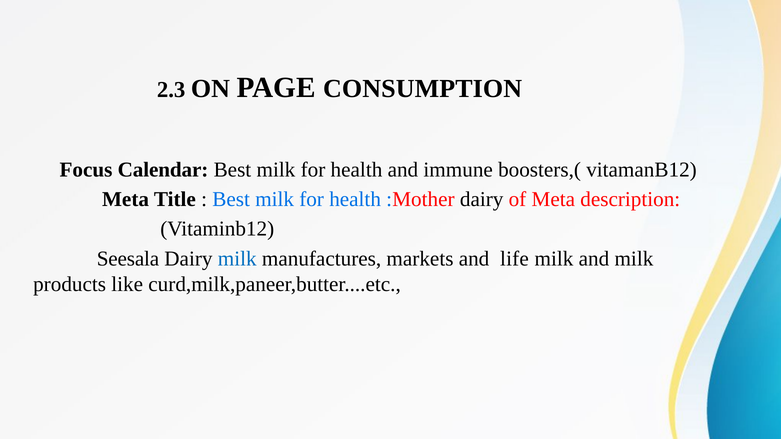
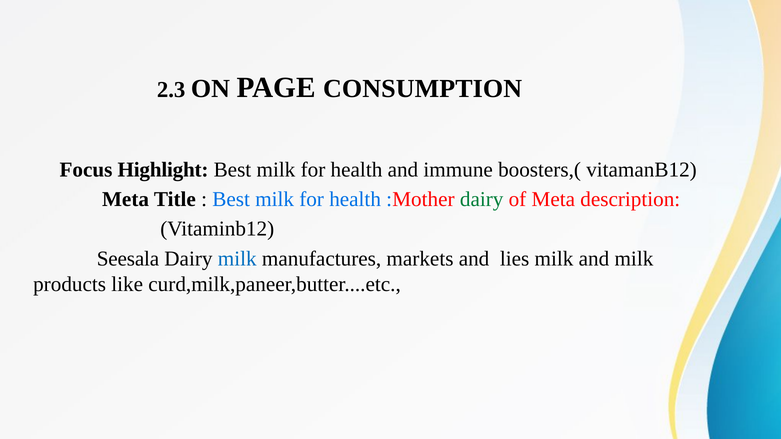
Calendar: Calendar -> Highlight (163, 170)
dairy colour: black -> green (482, 199)
life: life -> lies (515, 259)
